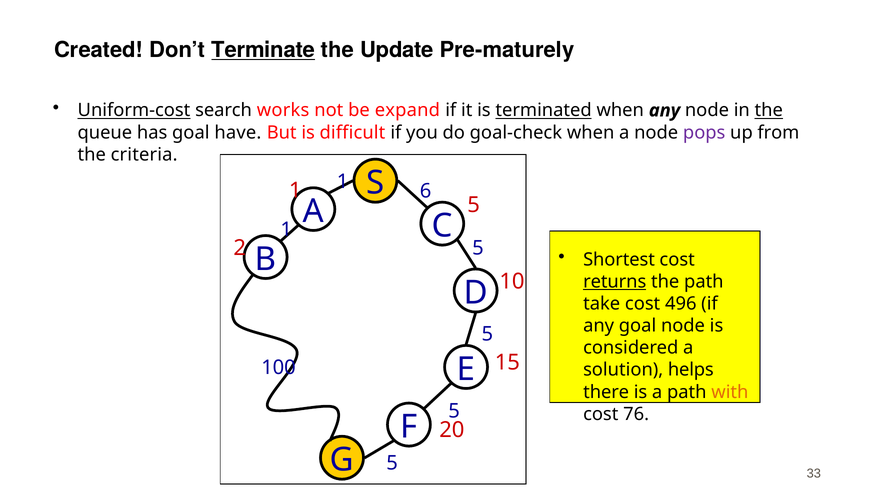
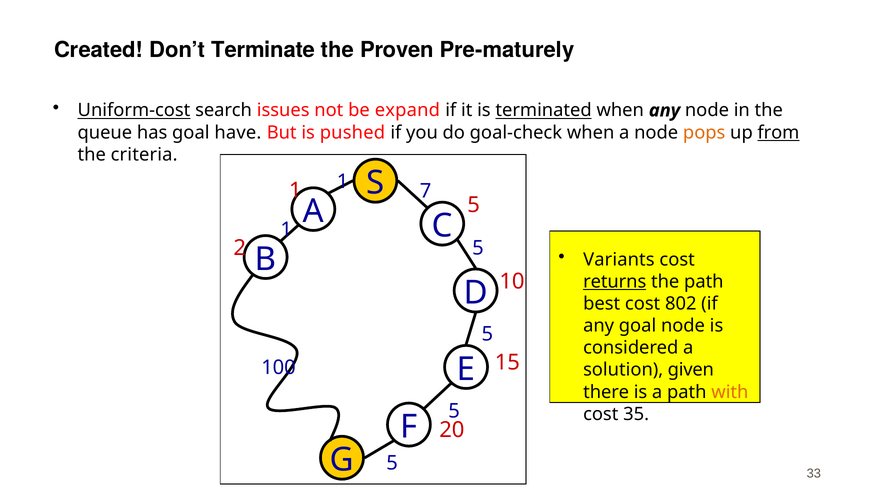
Terminate underline: present -> none (263, 50)
Update: Update -> Proven (397, 50)
works: works -> issues (283, 110)
the underline: present -> none (769, 110)
difficult: difficult -> pushed (352, 132)
pops colour: purple -> orange (704, 132)
from underline: none -> present (778, 132)
6: 6 -> 7 (426, 191)
Shortest: Shortest -> Variants (619, 259)
take: take -> best (602, 304)
496: 496 -> 802 (681, 304)
helps: helps -> given (691, 370)
76: 76 -> 35 (636, 414)
